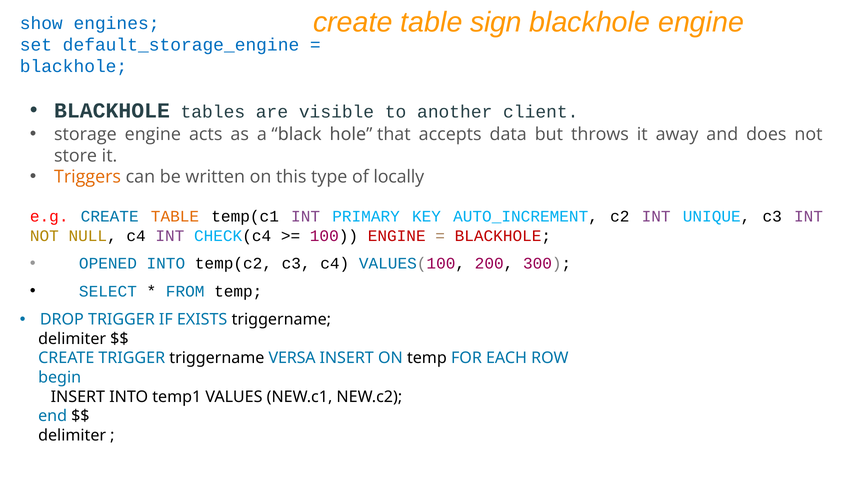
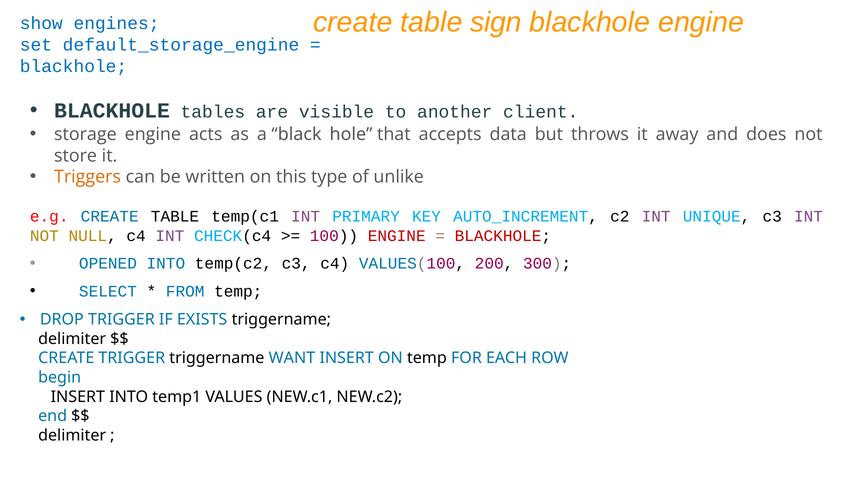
locally: locally -> unlike (399, 177)
TABLE colour: orange -> black (175, 217)
VERSA: VERSA -> WANT (292, 359)
